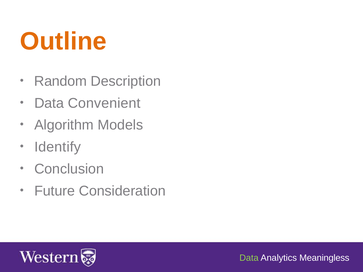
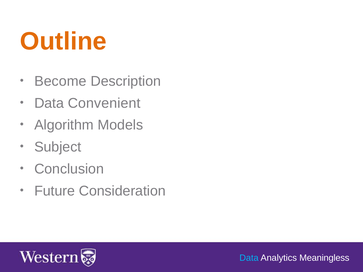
Random: Random -> Become (60, 81)
Identify: Identify -> Subject (58, 147)
Data colour: light green -> light blue (249, 258)
